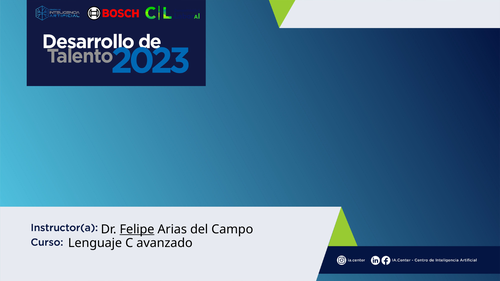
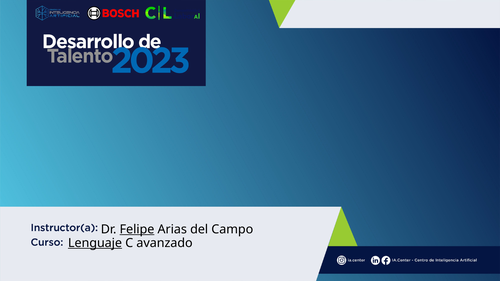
Lenguaje underline: none -> present (95, 243)
